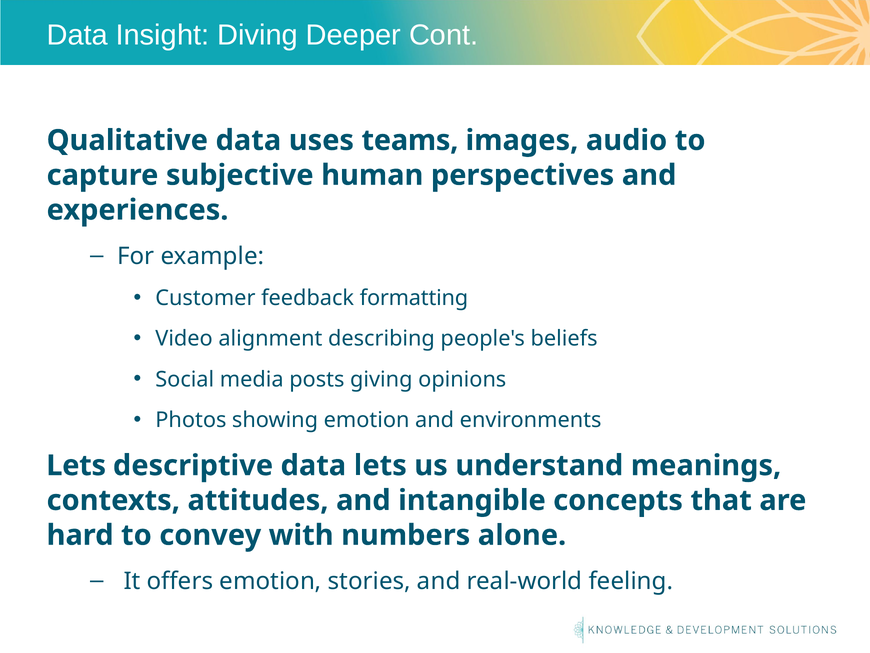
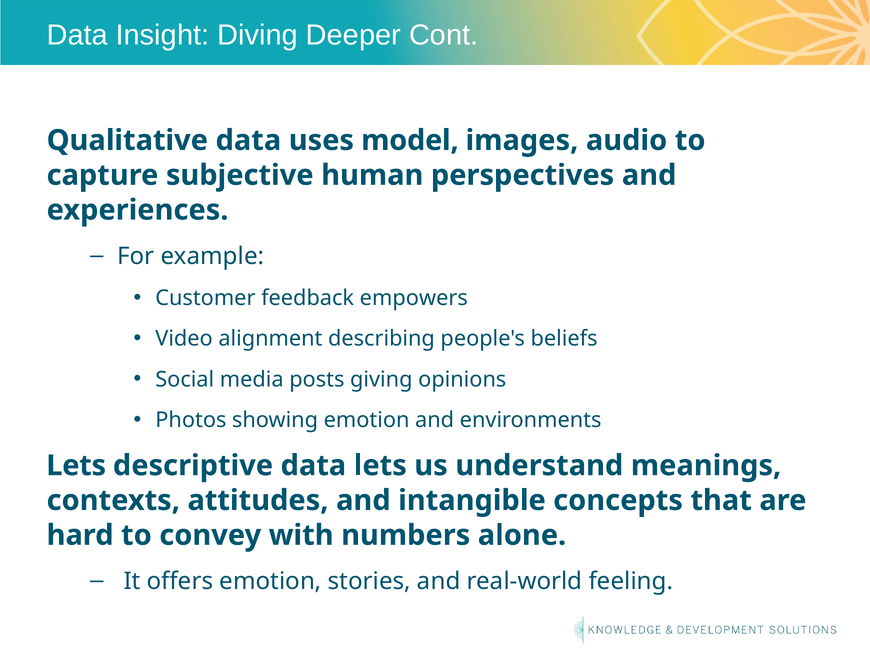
teams: teams -> model (410, 140)
formatting: formatting -> empowers (414, 298)
